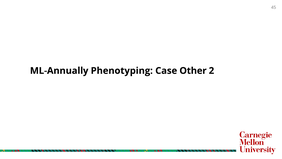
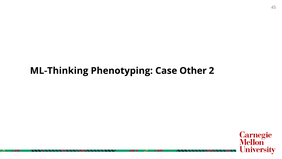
ML-Annually: ML-Annually -> ML-Thinking (59, 71)
